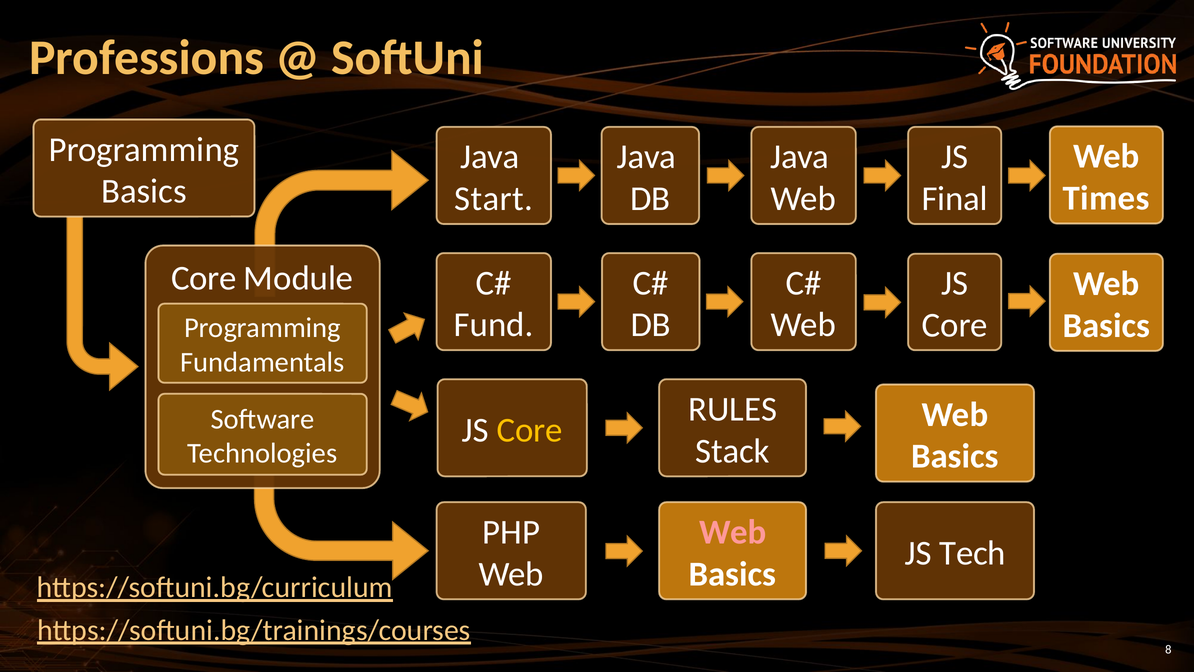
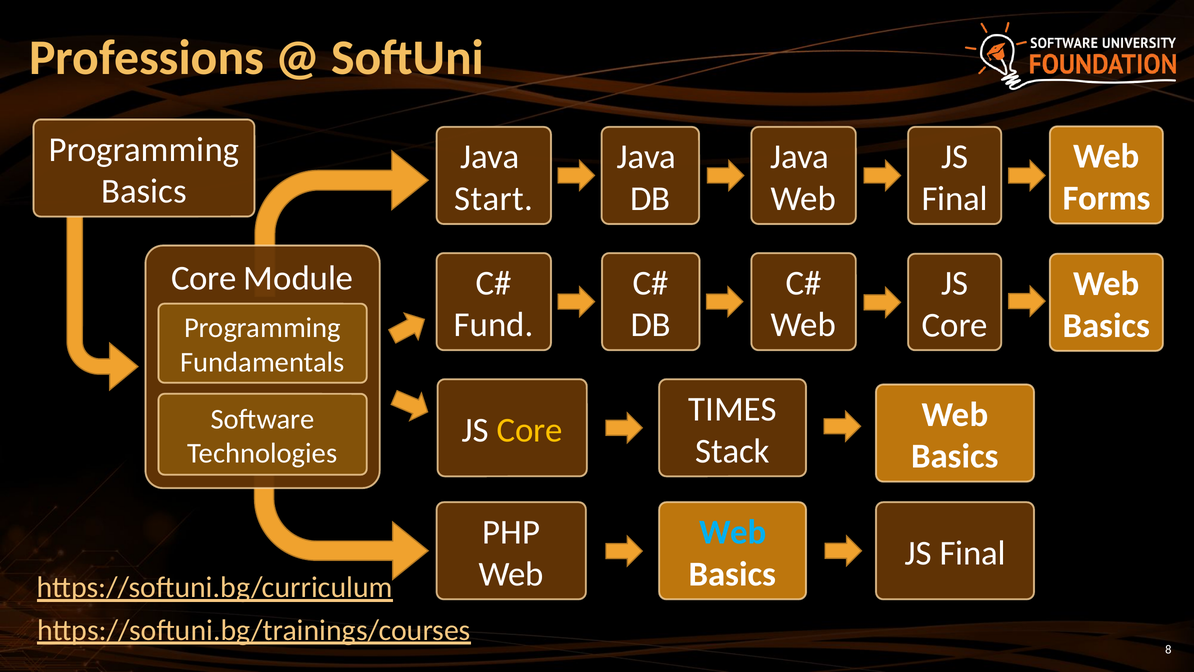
Times: Times -> Forms (1106, 198)
RULES: RULES -> TIMES (733, 409)
Web colour: pink -> light blue (733, 532)
Tech: Tech -> Final (973, 553)
